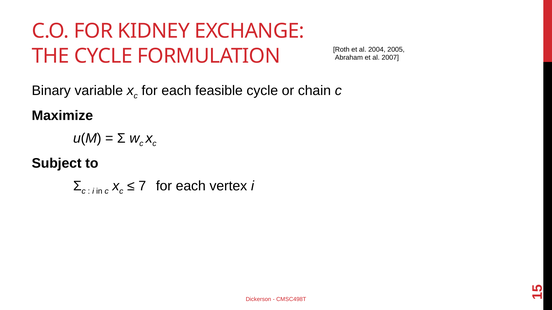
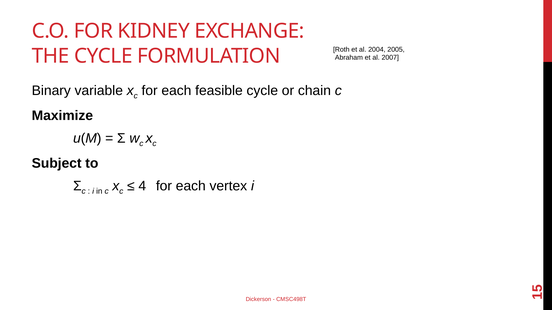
7: 7 -> 4 (142, 186)
